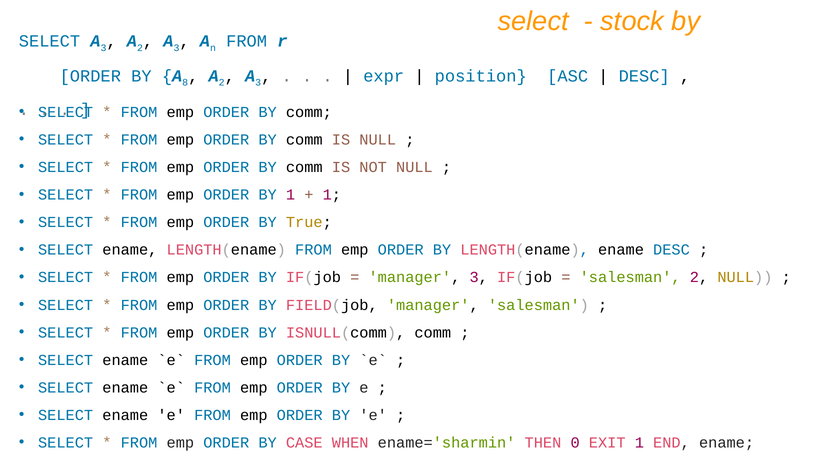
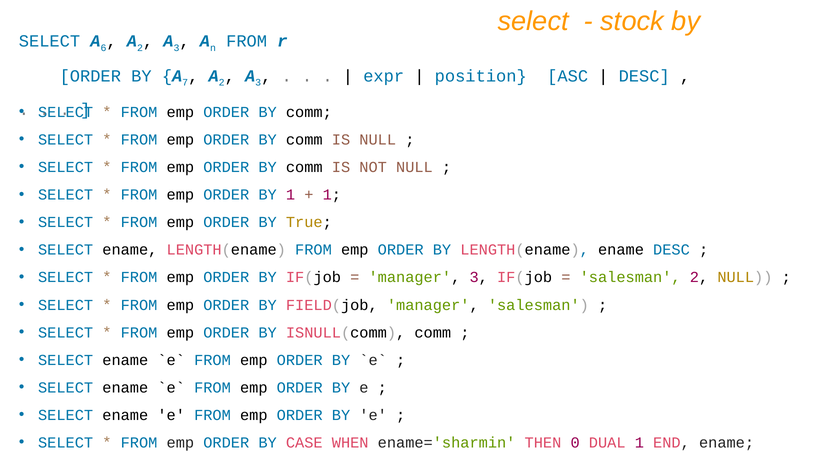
3: 3 -> 6 (104, 48)
8: 8 -> 7 (185, 83)
EXIT: EXIT -> DUAL (607, 443)
